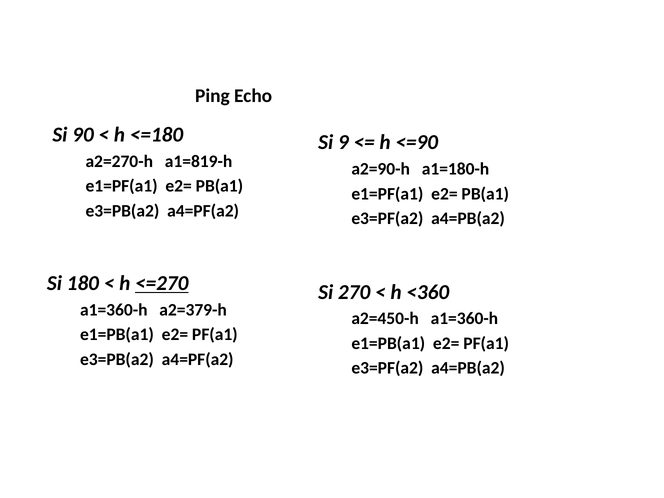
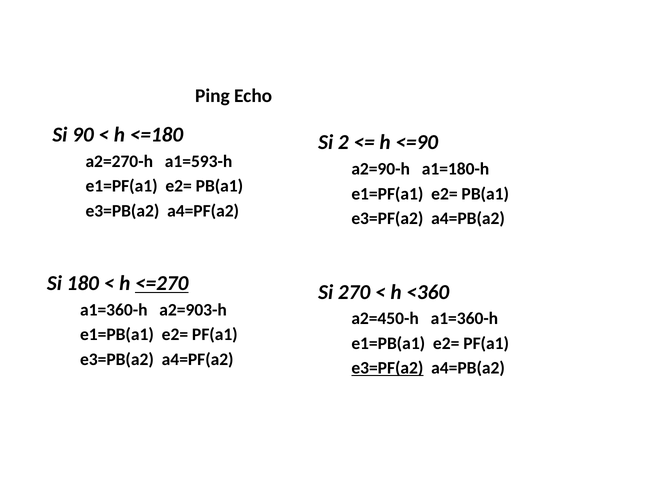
9: 9 -> 2 (343, 142)
a1=819-h: a1=819-h -> a1=593-h (199, 161)
a2=379-h: a2=379-h -> a2=903-h (193, 310)
e3=PF(a2 underline: none -> present (387, 368)
